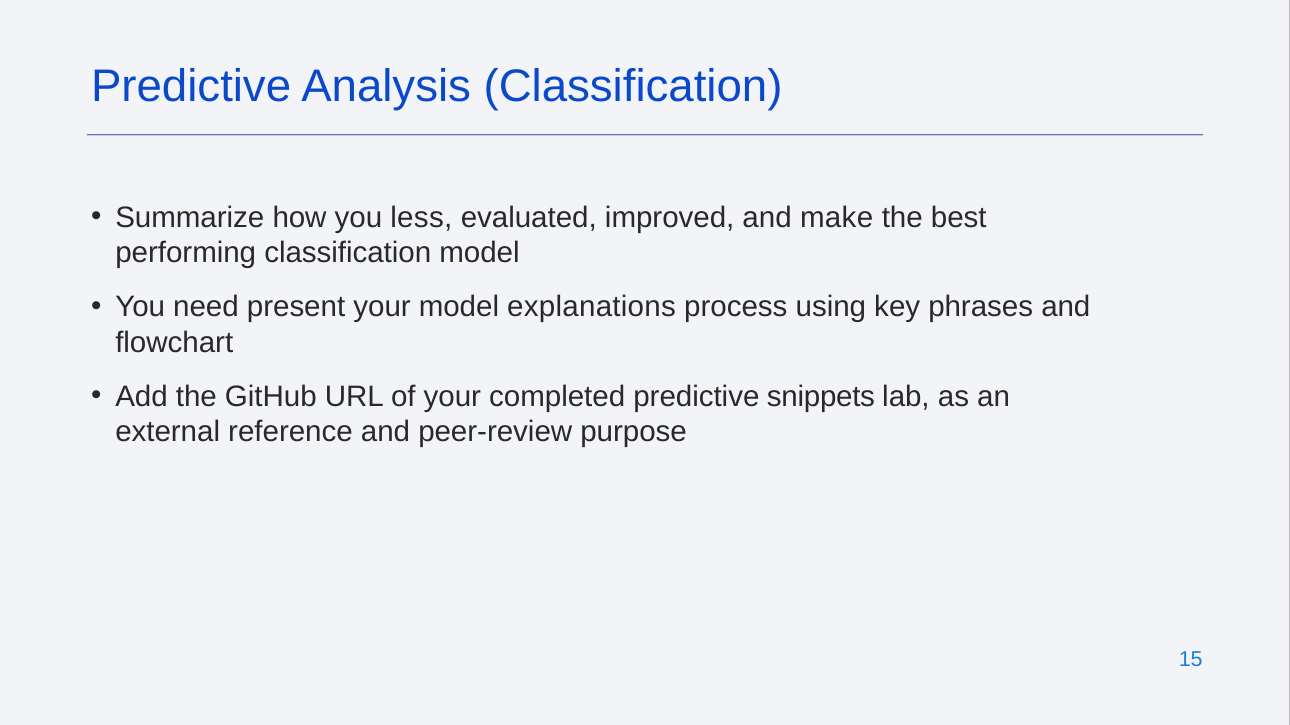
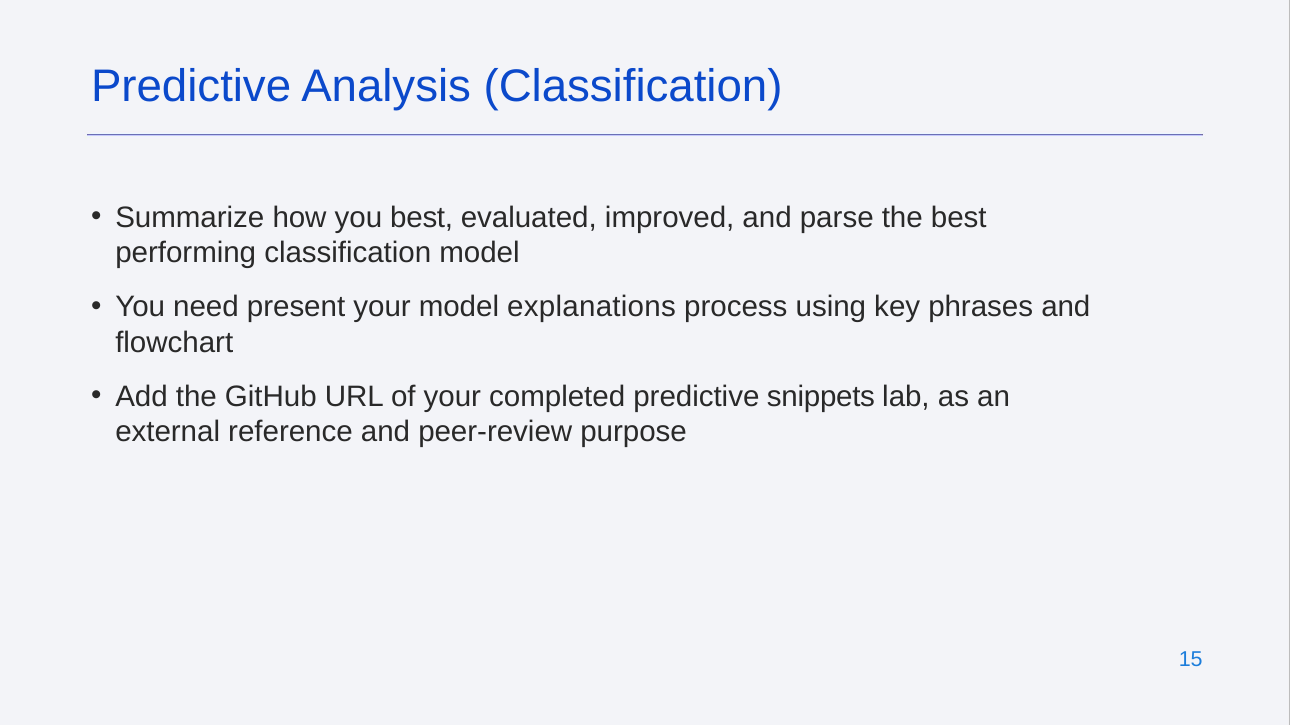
you less: less -> best (422, 218)
make: make -> parse (837, 218)
